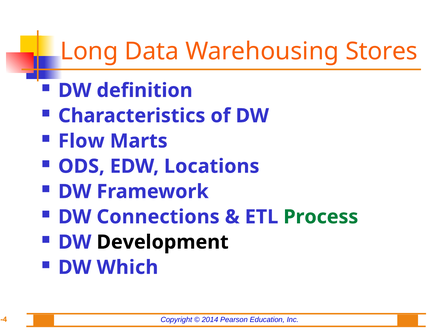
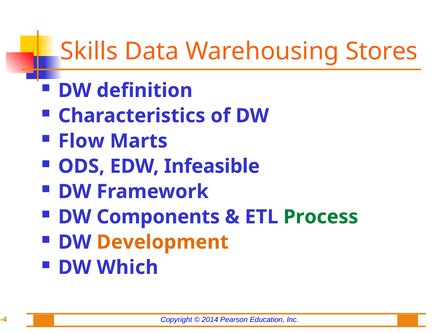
Long: Long -> Skills (89, 51)
Locations: Locations -> Infeasible (212, 166)
Connections: Connections -> Components (158, 217)
Development colour: black -> orange (163, 242)
